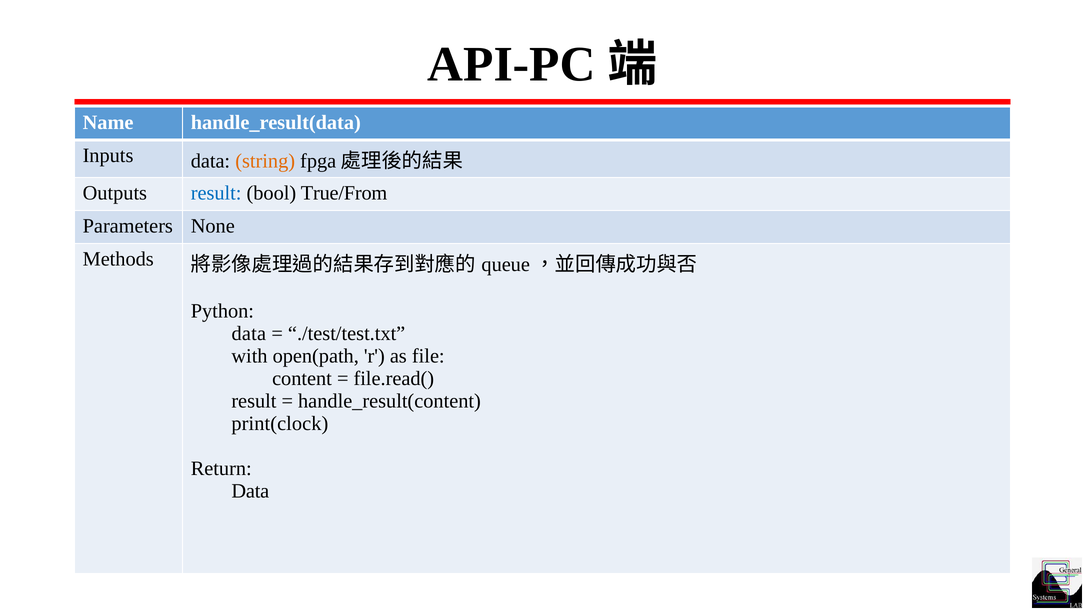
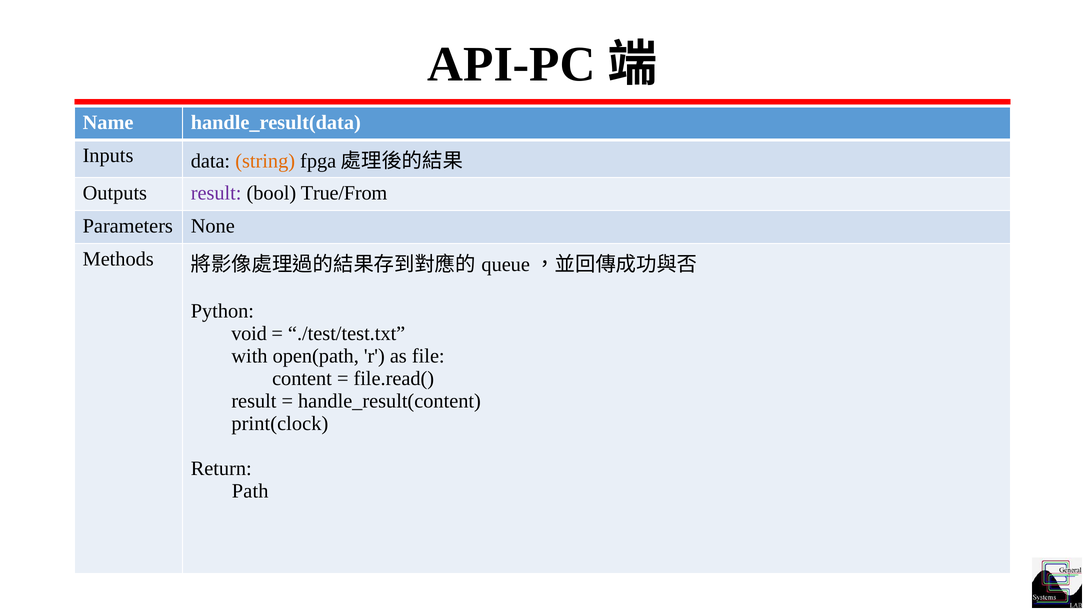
result colour: blue -> purple (216, 193)
data: data -> void (249, 334)
Data: Data -> Path (250, 491)
